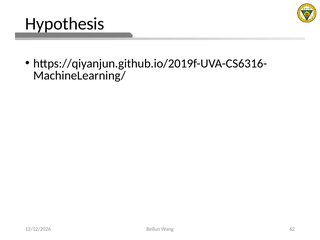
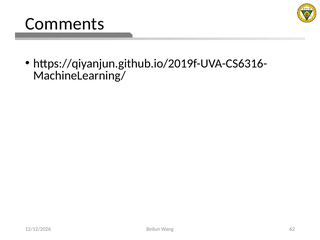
Hypothesis: Hypothesis -> Comments (65, 24)
